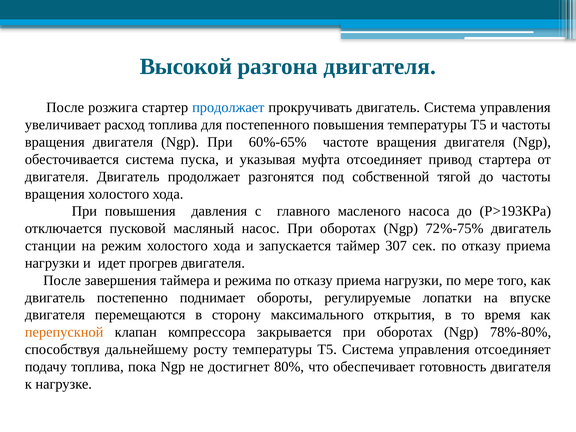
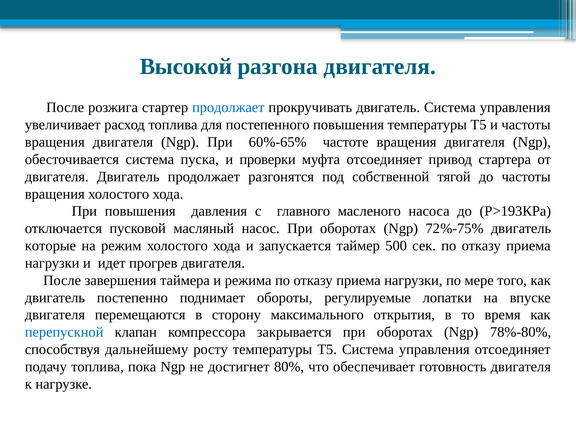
указывая: указывая -> проверки (268, 159)
станции: станции -> которые (50, 246)
307: 307 -> 500 (396, 246)
перепускной colour: orange -> blue (64, 332)
